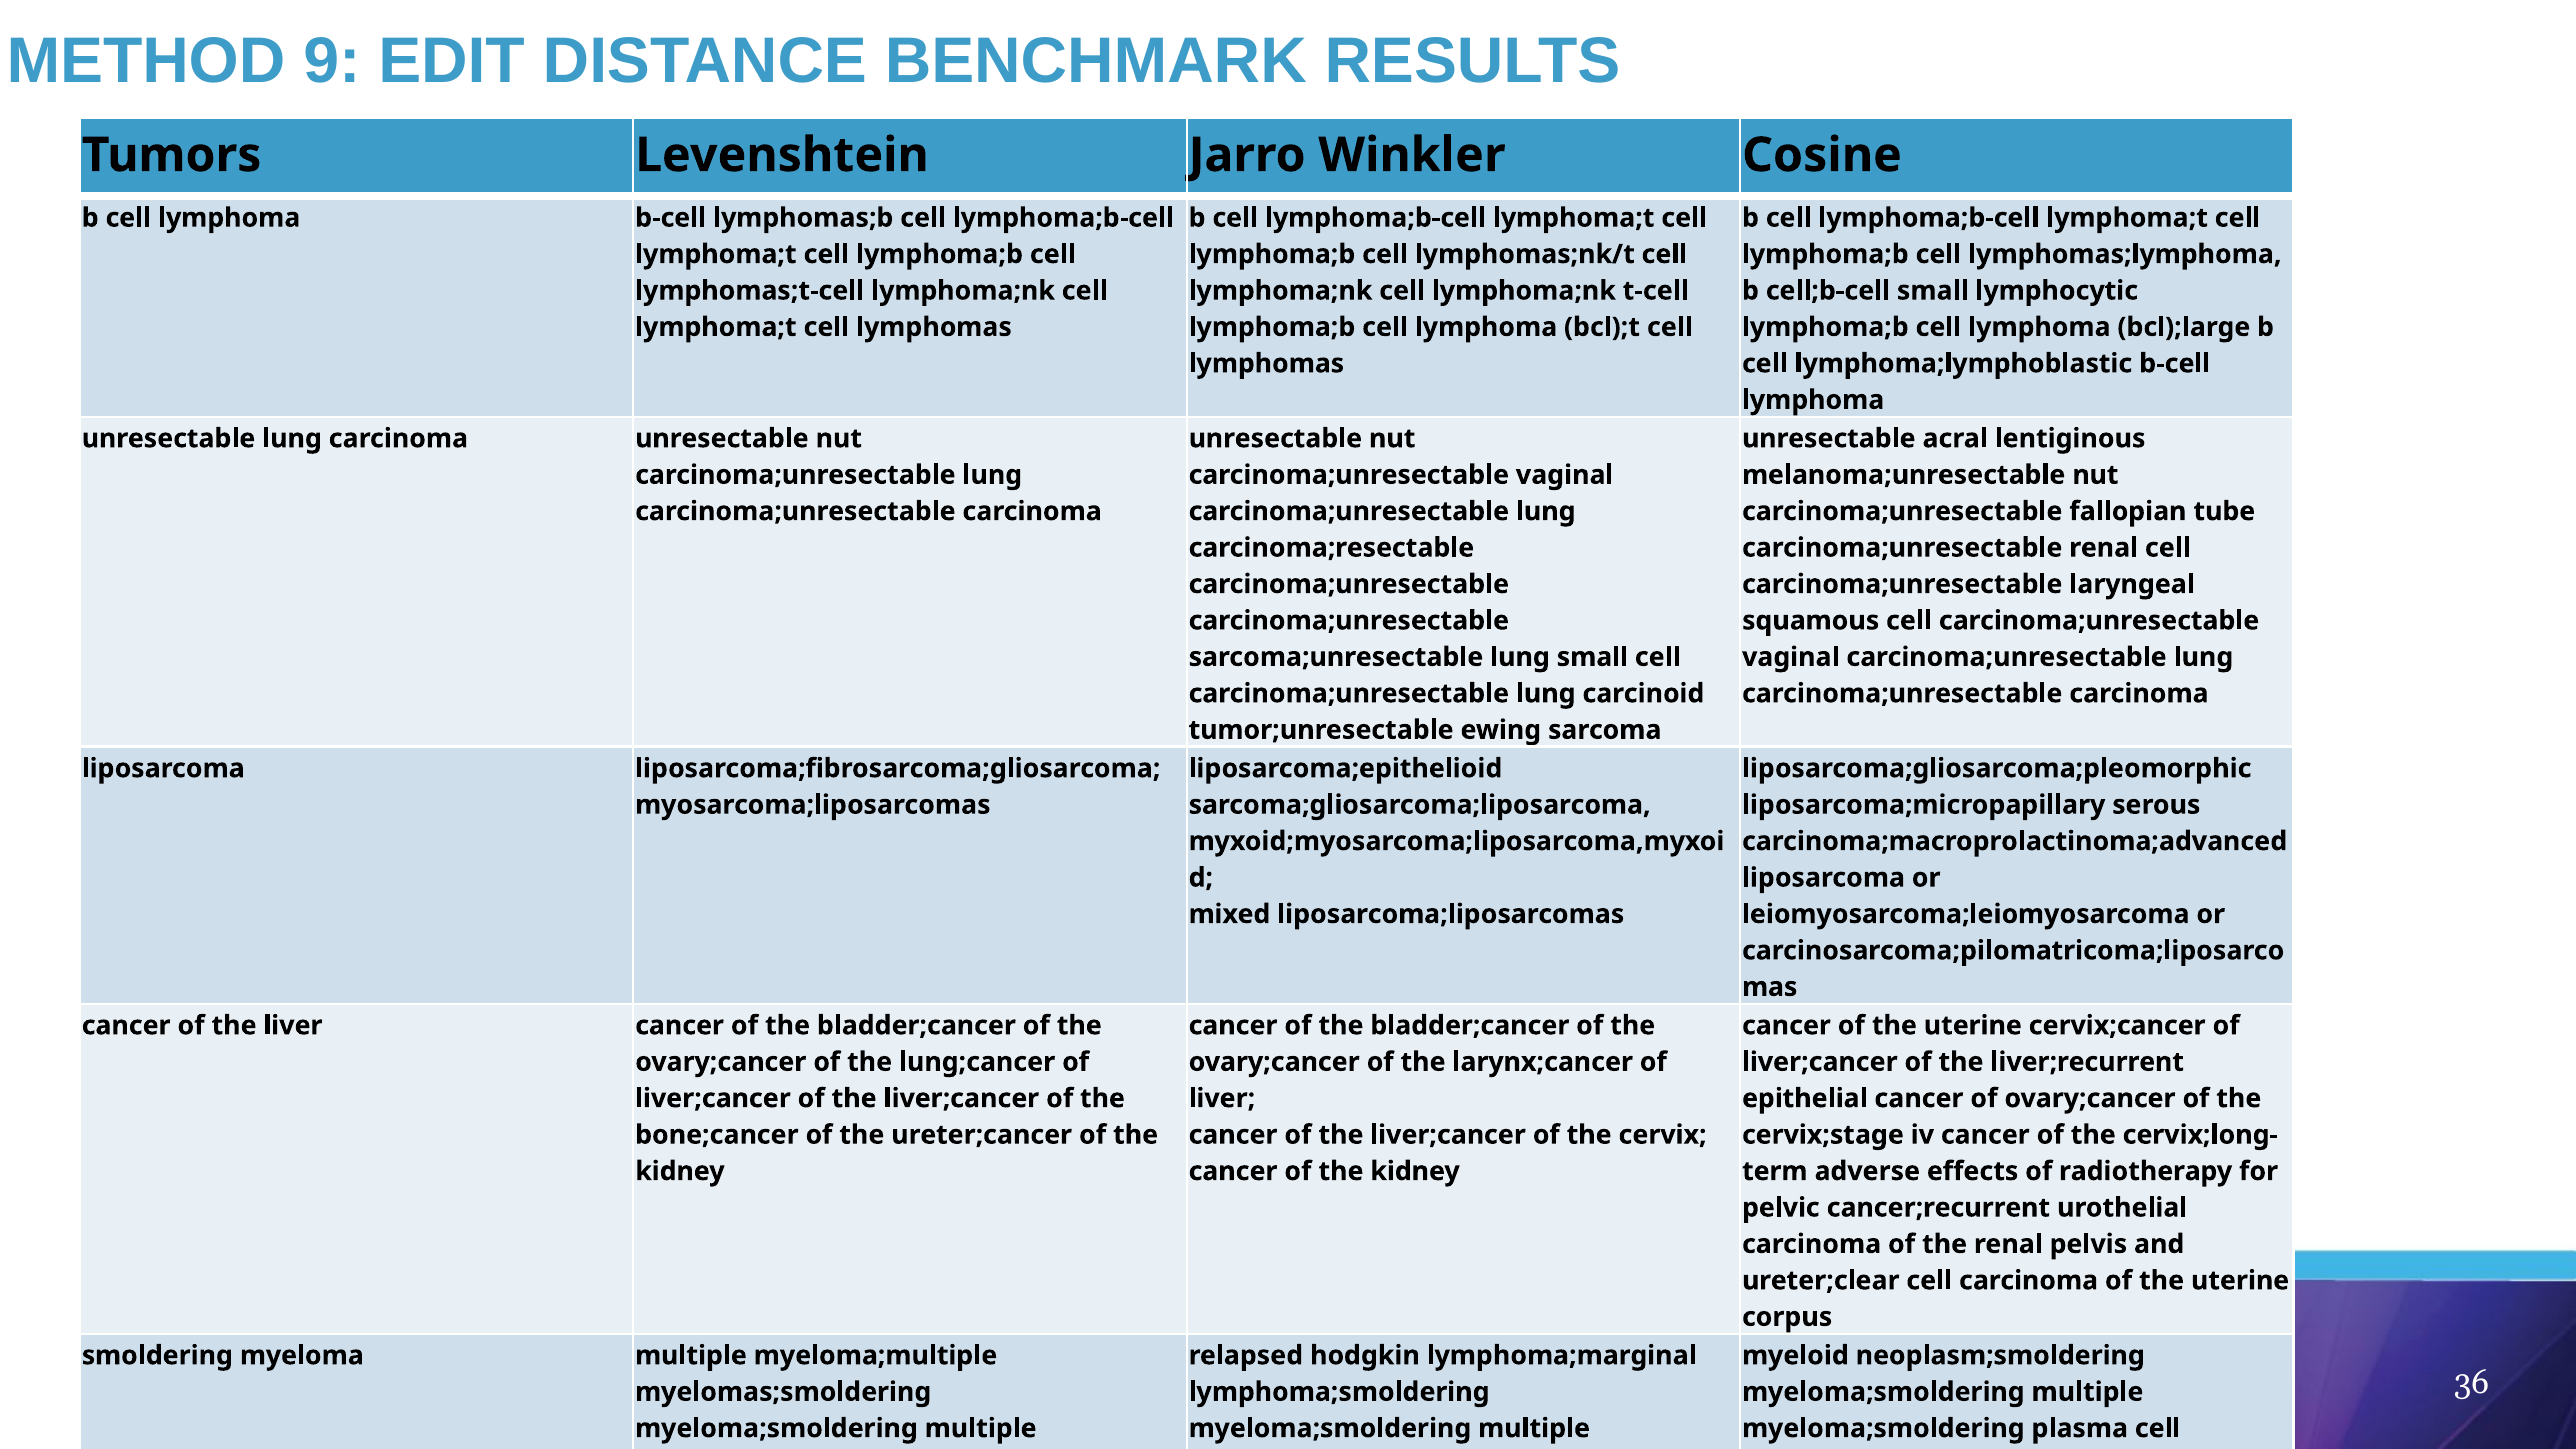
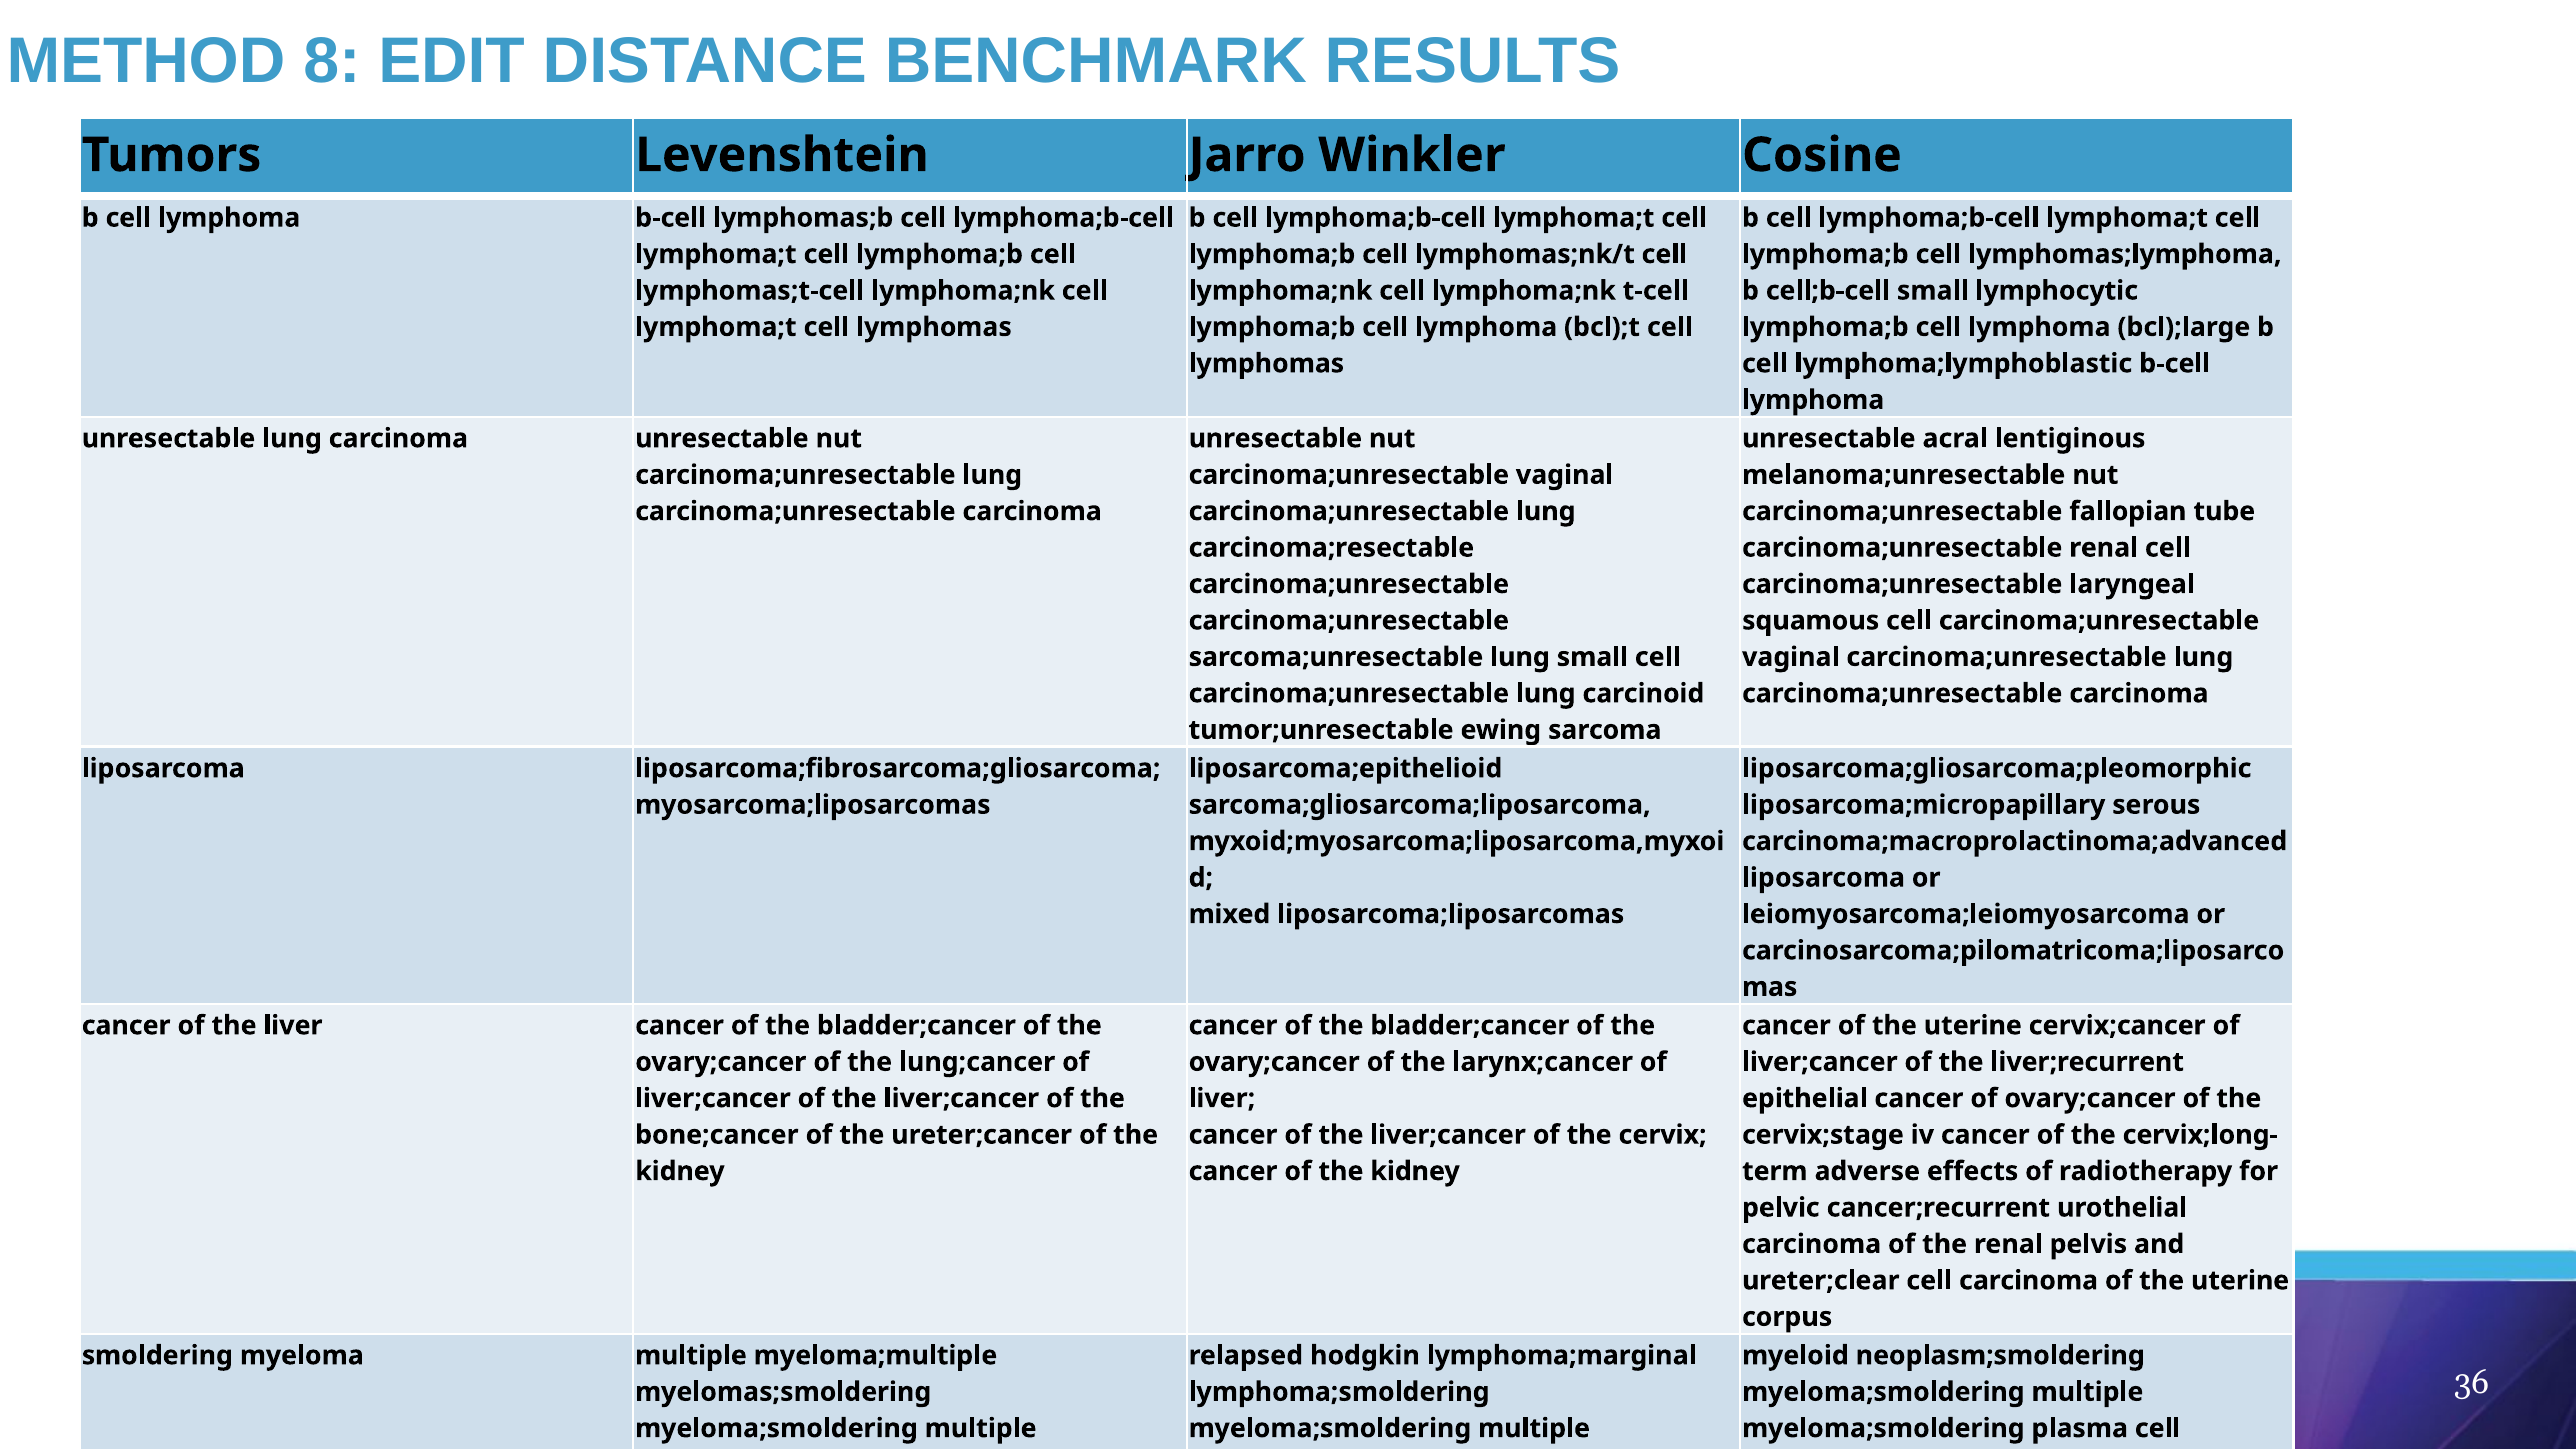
9: 9 -> 8 (332, 61)
